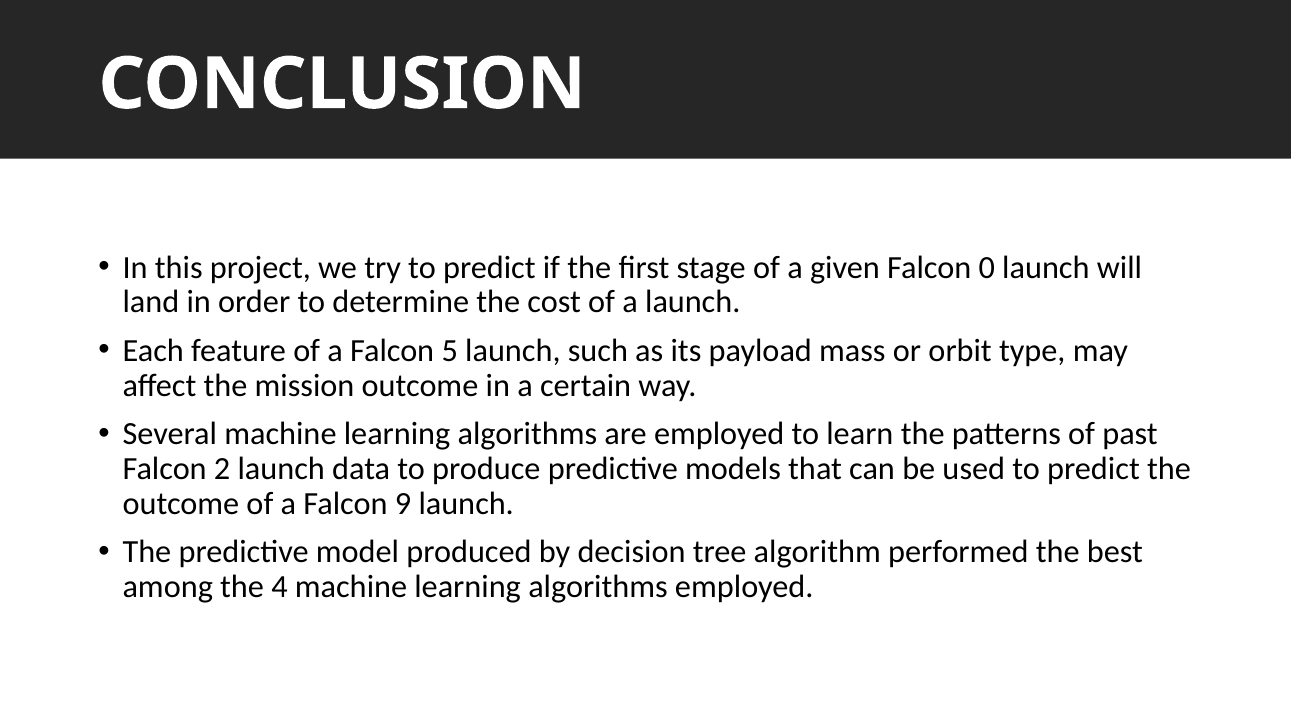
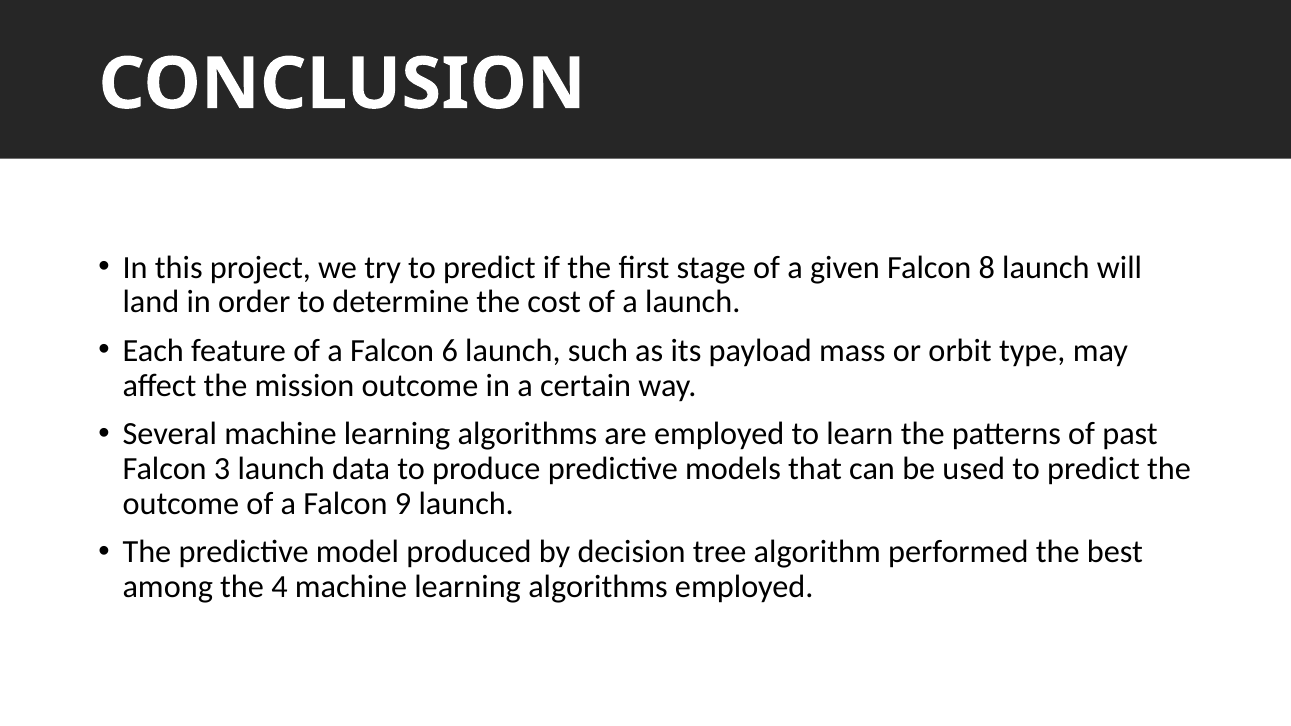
0: 0 -> 8 (987, 268)
5: 5 -> 6 (450, 351)
2: 2 -> 3 (222, 469)
